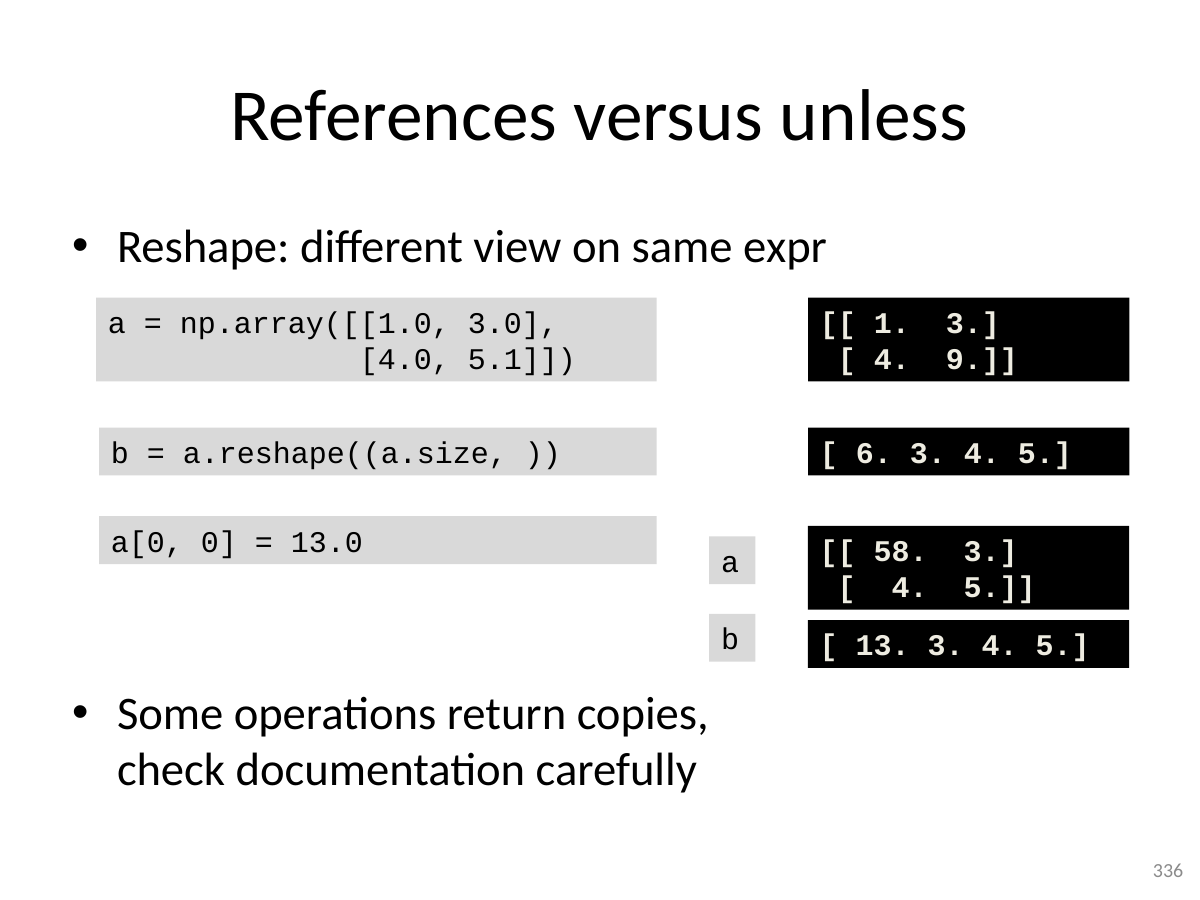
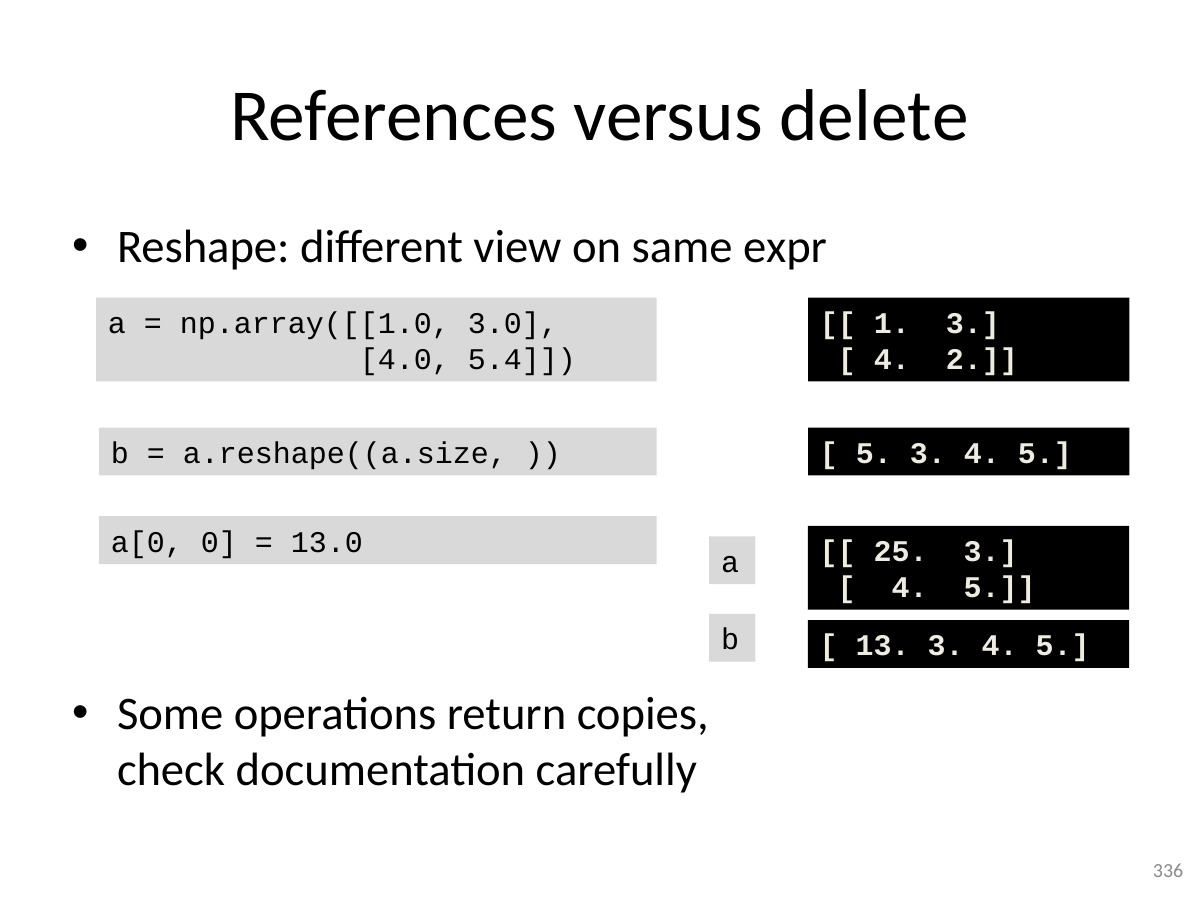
unless: unless -> delete (874, 116)
5.1: 5.1 -> 5.4 (522, 360)
9: 9 -> 2 (982, 360)
6: 6 -> 5 (874, 454)
58: 58 -> 25 (901, 552)
